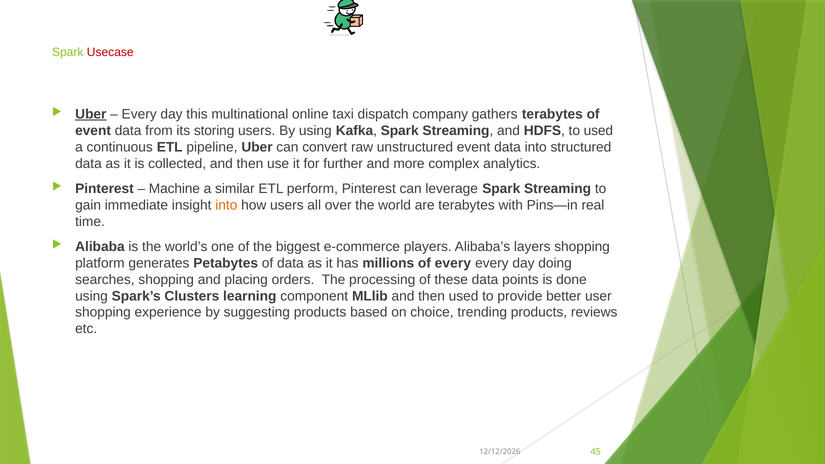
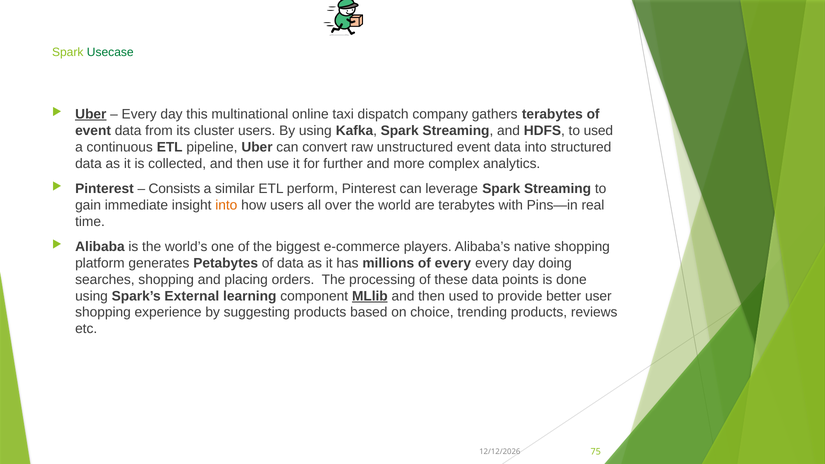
Usecase colour: red -> green (110, 52)
storing: storing -> cluster (214, 131)
Machine: Machine -> Consists (174, 189)
layers: layers -> native (532, 247)
Clusters: Clusters -> External (192, 296)
MLlib underline: none -> present (370, 296)
45: 45 -> 75 (596, 452)
